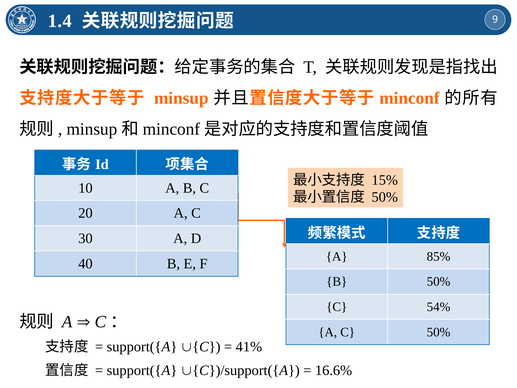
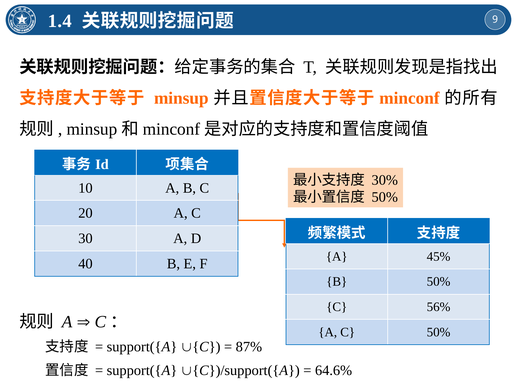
15%: 15% -> 30% (385, 180)
85%: 85% -> 45% (439, 256)
54%: 54% -> 56% (439, 307)
41%: 41% -> 87% (249, 347)
16.6%: 16.6% -> 64.6% (334, 370)
